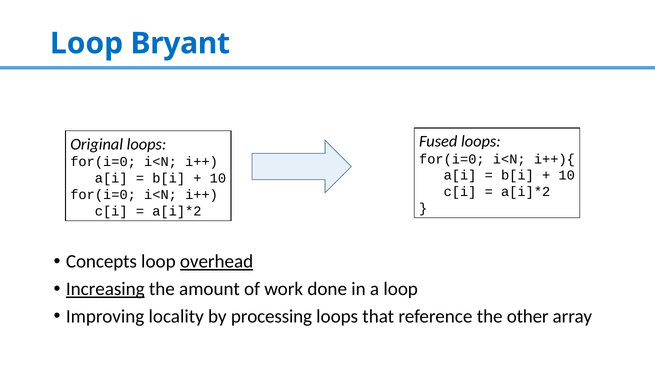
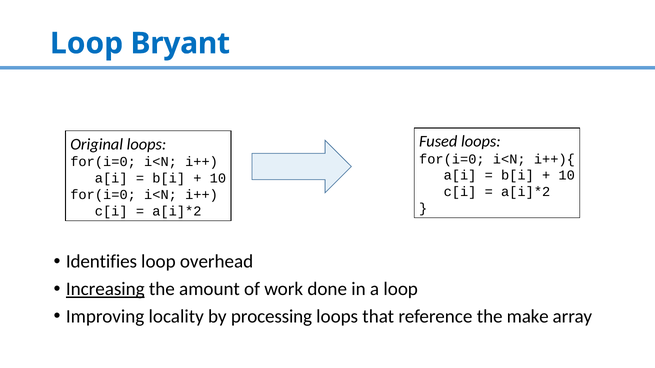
Concepts: Concepts -> Identifies (101, 262)
overhead underline: present -> none (217, 262)
other: other -> make (528, 317)
